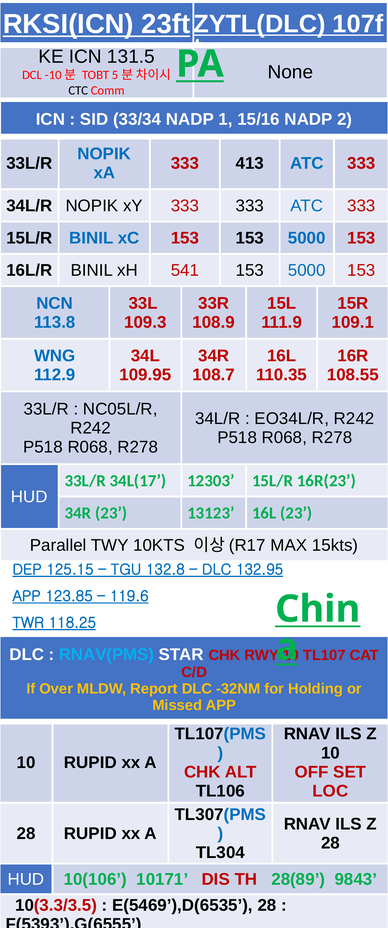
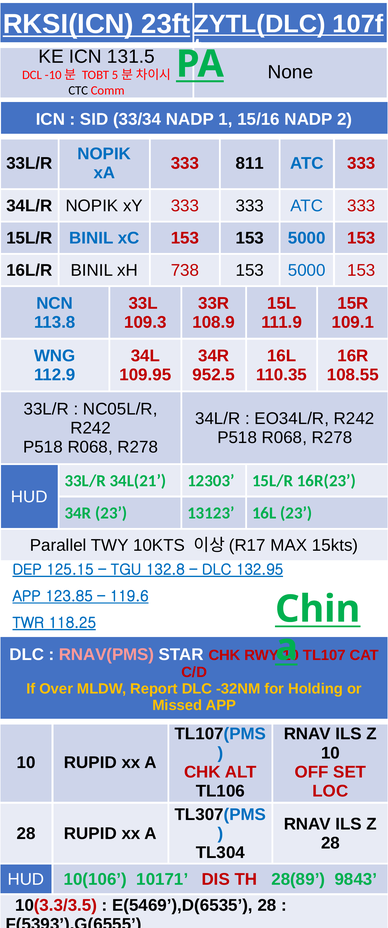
413: 413 -> 811 (250, 163)
541: 541 -> 738 (185, 270)
108.7: 108.7 -> 952.5 (214, 375)
34L(17: 34L(17 -> 34L(21 (138, 481)
RNAV(PMS colour: light blue -> pink (106, 655)
